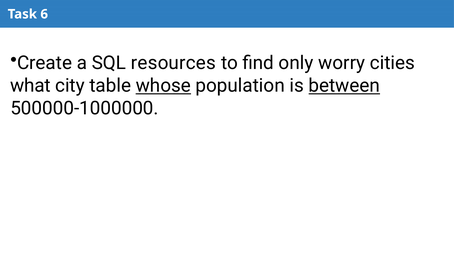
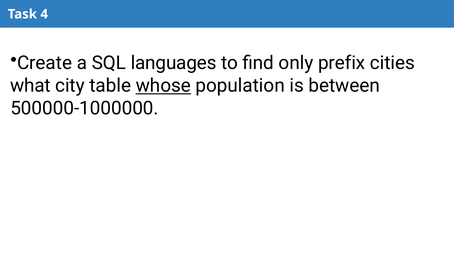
6: 6 -> 4 (44, 14)
resources: resources -> languages (174, 63)
worry: worry -> prefix (342, 63)
between underline: present -> none (344, 86)
